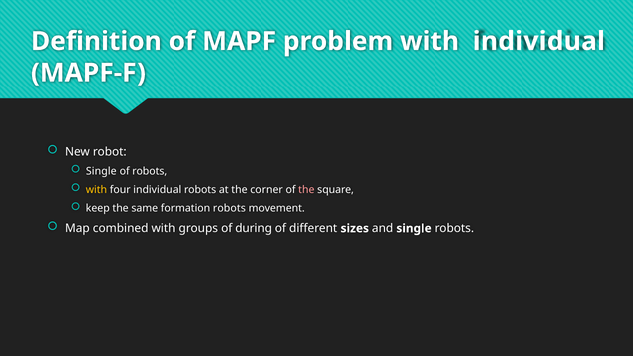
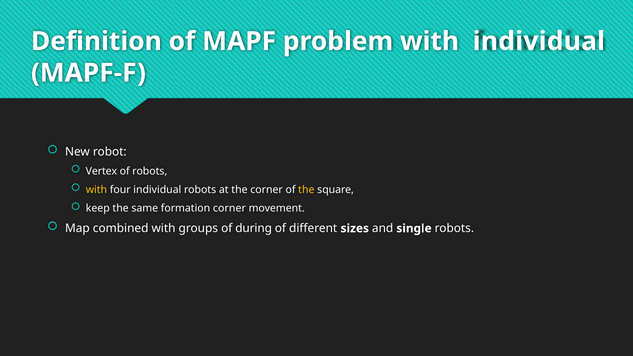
Single: Single -> Vertex (101, 171)
the colour: pink -> yellow (306, 190)
formation robots: robots -> corner (229, 209)
